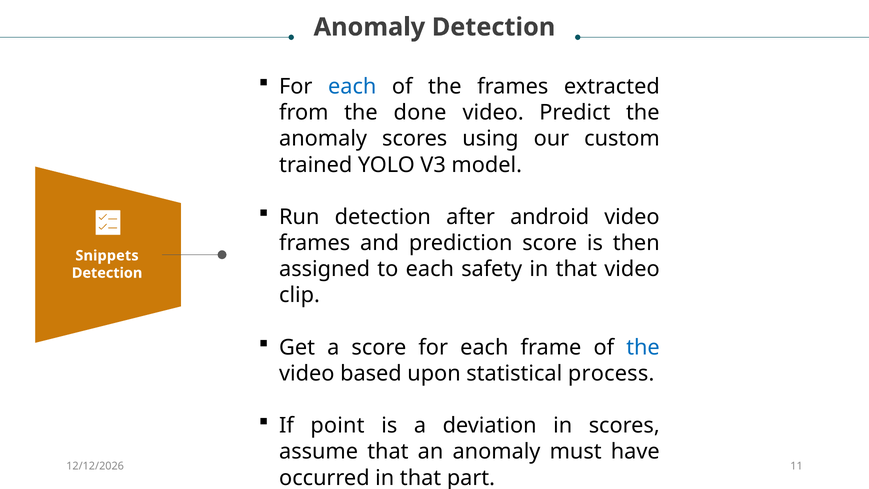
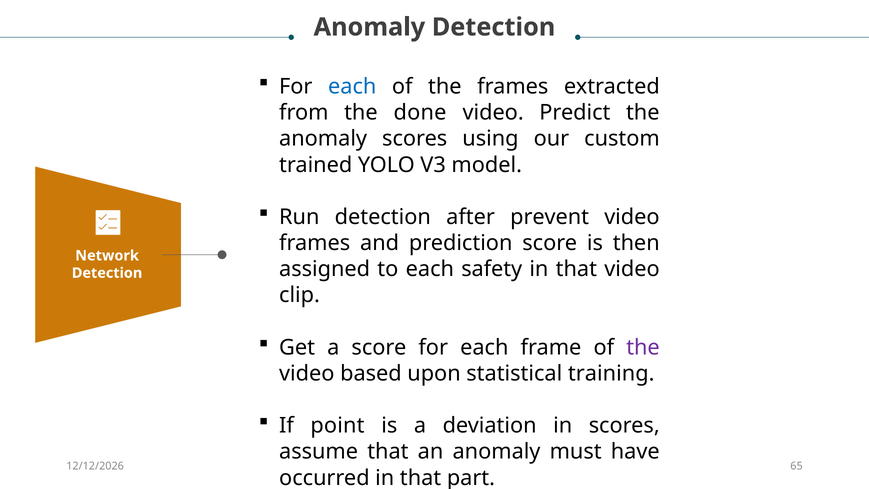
android: android -> prevent (550, 217)
Snippets: Snippets -> Network (107, 256)
the colour: blue -> purple (643, 347)
process: process -> training (611, 373)
11: 11 -> 65 (797, 466)
